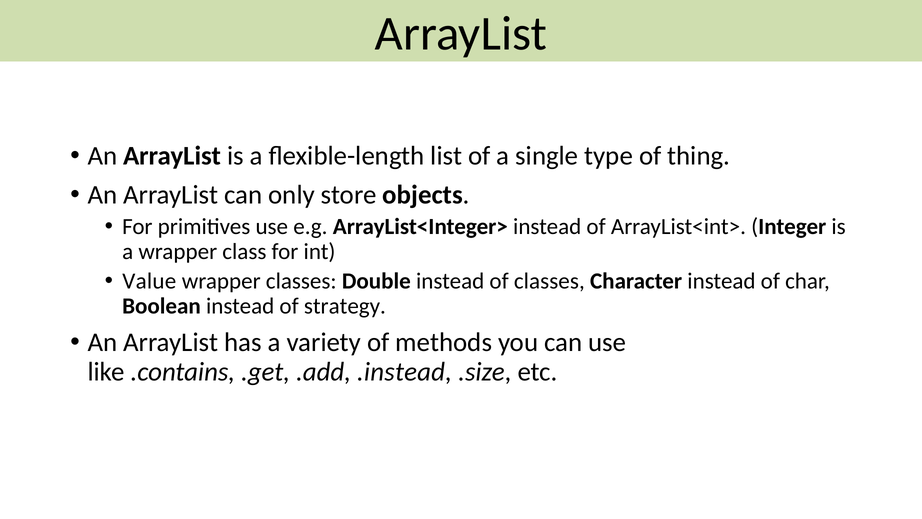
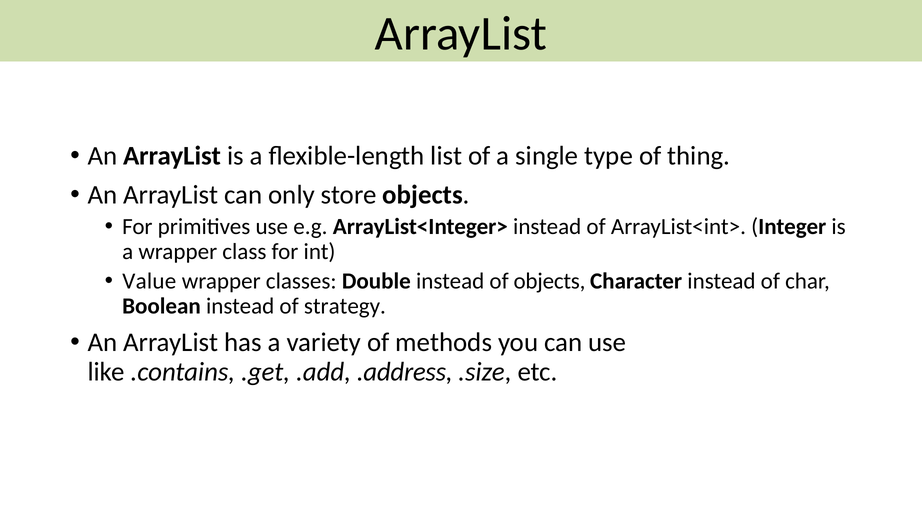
of classes: classes -> objects (549, 281)
.instead: .instead -> .address (405, 371)
